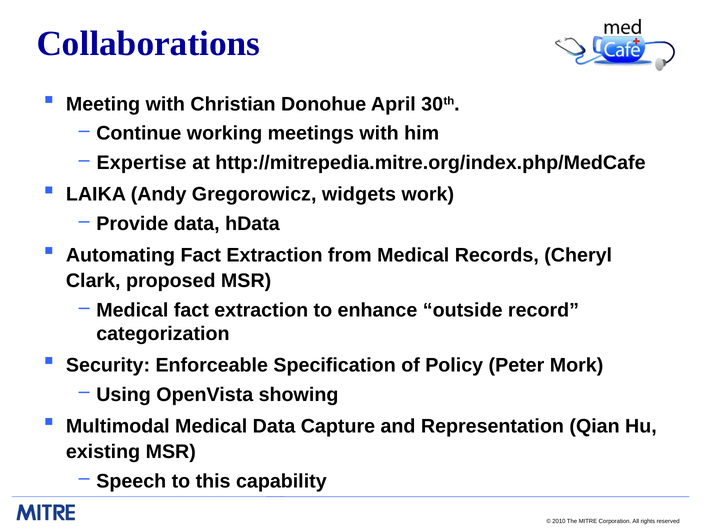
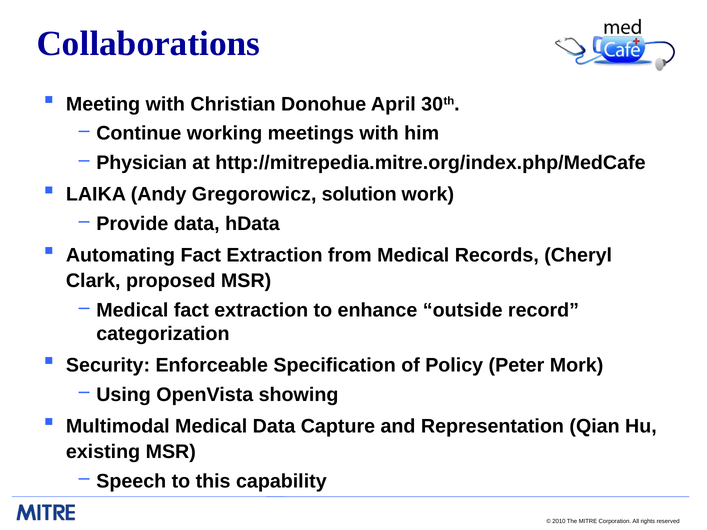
Expertise: Expertise -> Physician (142, 163)
widgets: widgets -> solution (359, 194)
